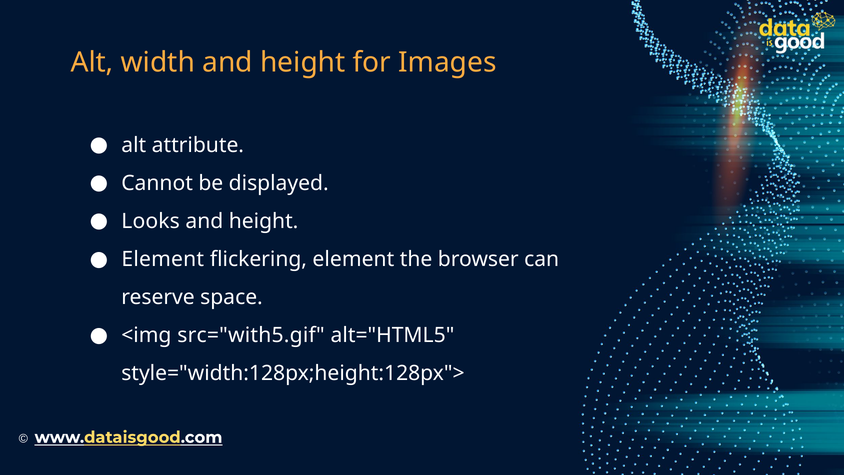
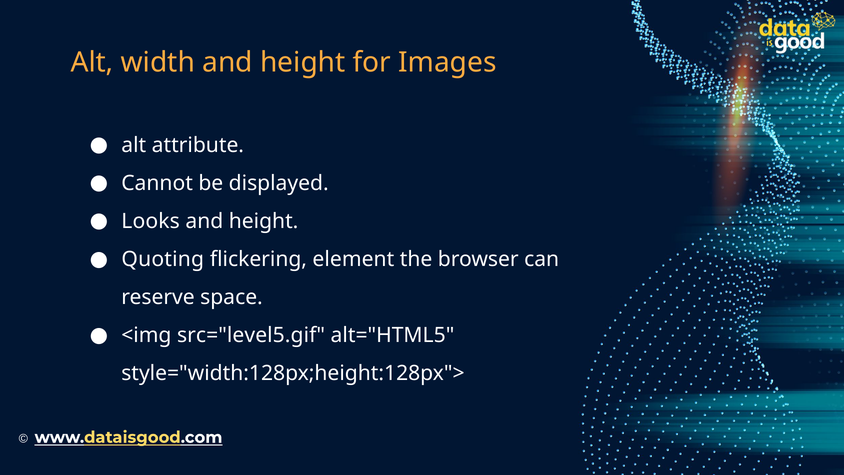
Element: Element -> Quoting (163, 259)
src="with5.gif: src="with5.gif -> src="level5.gif (251, 335)
